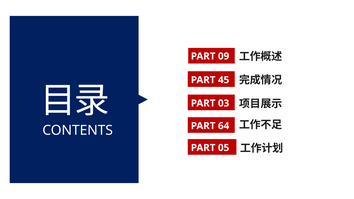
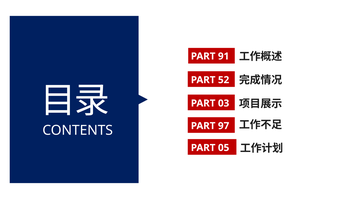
09: 09 -> 91 (224, 56)
45: 45 -> 52 (224, 80)
64: 64 -> 97 (224, 126)
